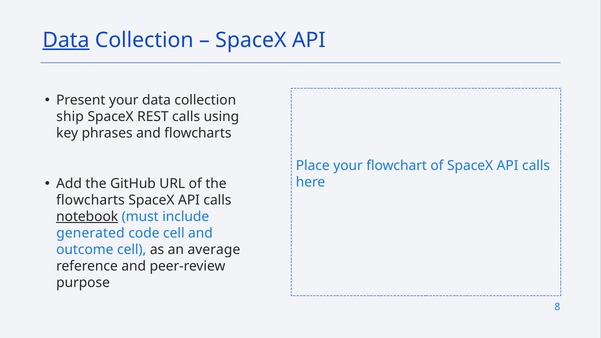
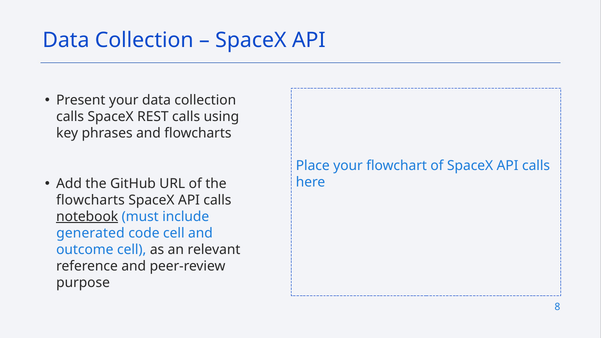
Data underline: present -> none (66, 40)
ship: ship -> calls (70, 117)
average: average -> relevant (214, 250)
